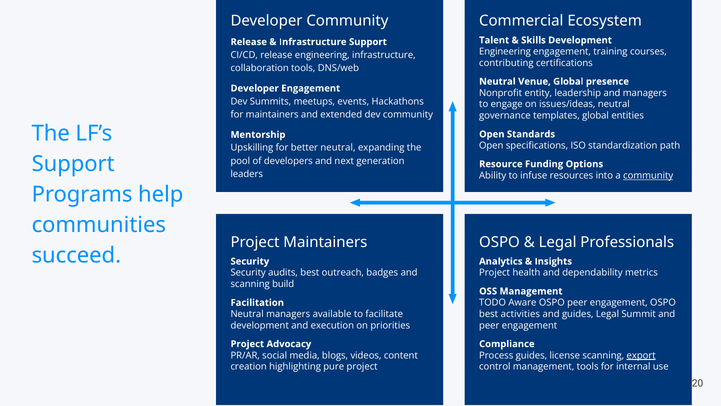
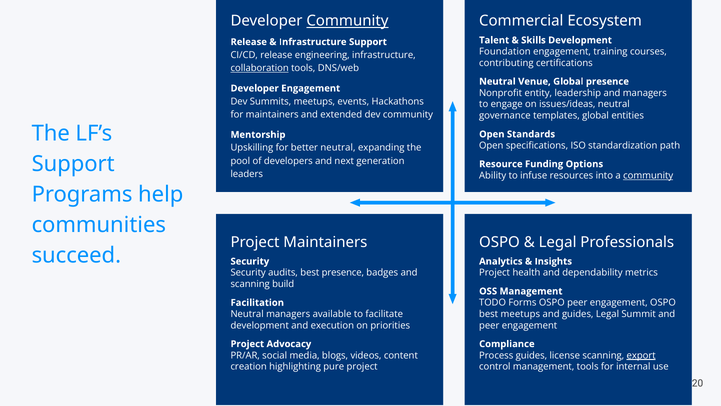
Community underline: none -> present (347, 21)
Engineering: Engineering -> Foundation (505, 52)
collaboration underline: none -> present (260, 68)
best outreach: outreach -> presence (343, 273)
Aware: Aware -> Forms (522, 302)
best activities: activities -> meetups (520, 314)
